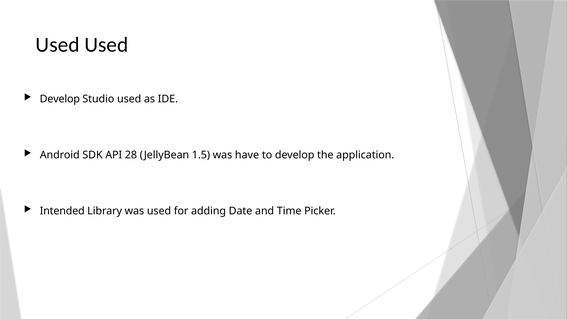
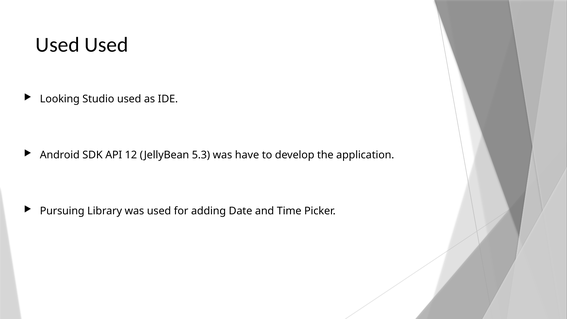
Develop: Develop -> Looking (60, 99)
28: 28 -> 12 (131, 155)
1.5: 1.5 -> 5.3 (201, 155)
Intended: Intended -> Pursuing (62, 211)
